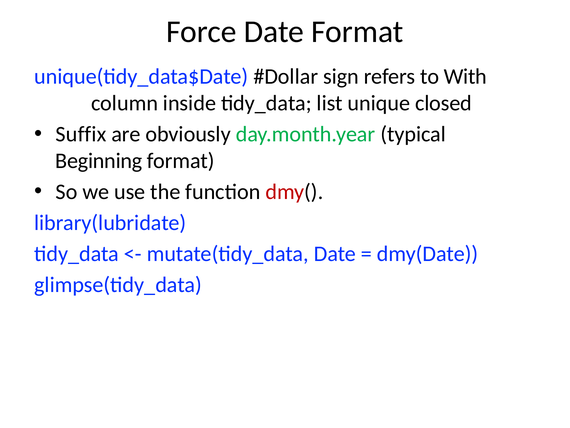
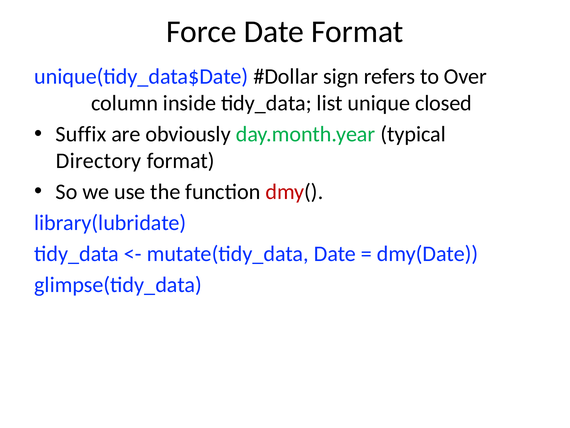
With: With -> Over (465, 77)
Beginning: Beginning -> Directory (99, 161)
